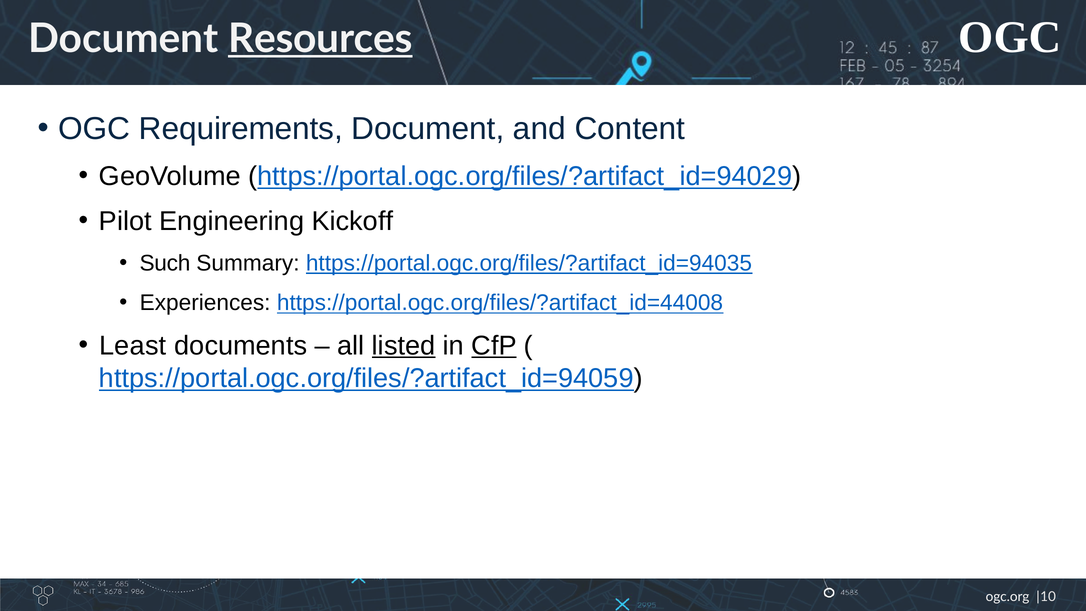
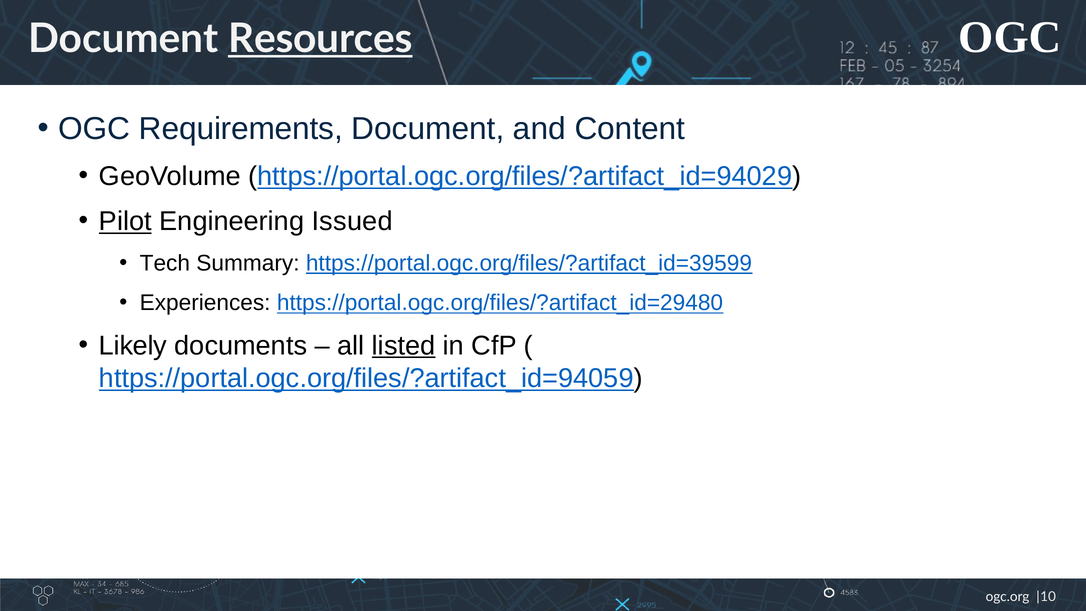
Pilot underline: none -> present (125, 221)
Kickoff: Kickoff -> Issued (352, 221)
Such: Such -> Tech (165, 263)
https://portal.ogc.org/files/?artifact_id=94035: https://portal.ogc.org/files/?artifact_id=94035 -> https://portal.ogc.org/files/?artifact_id=39599 (529, 263)
https://portal.ogc.org/files/?artifact_id=44008: https://portal.ogc.org/files/?artifact_id=44008 -> https://portal.ogc.org/files/?artifact_id=29480 (500, 303)
Least: Least -> Likely (133, 346)
CfP underline: present -> none (494, 346)
